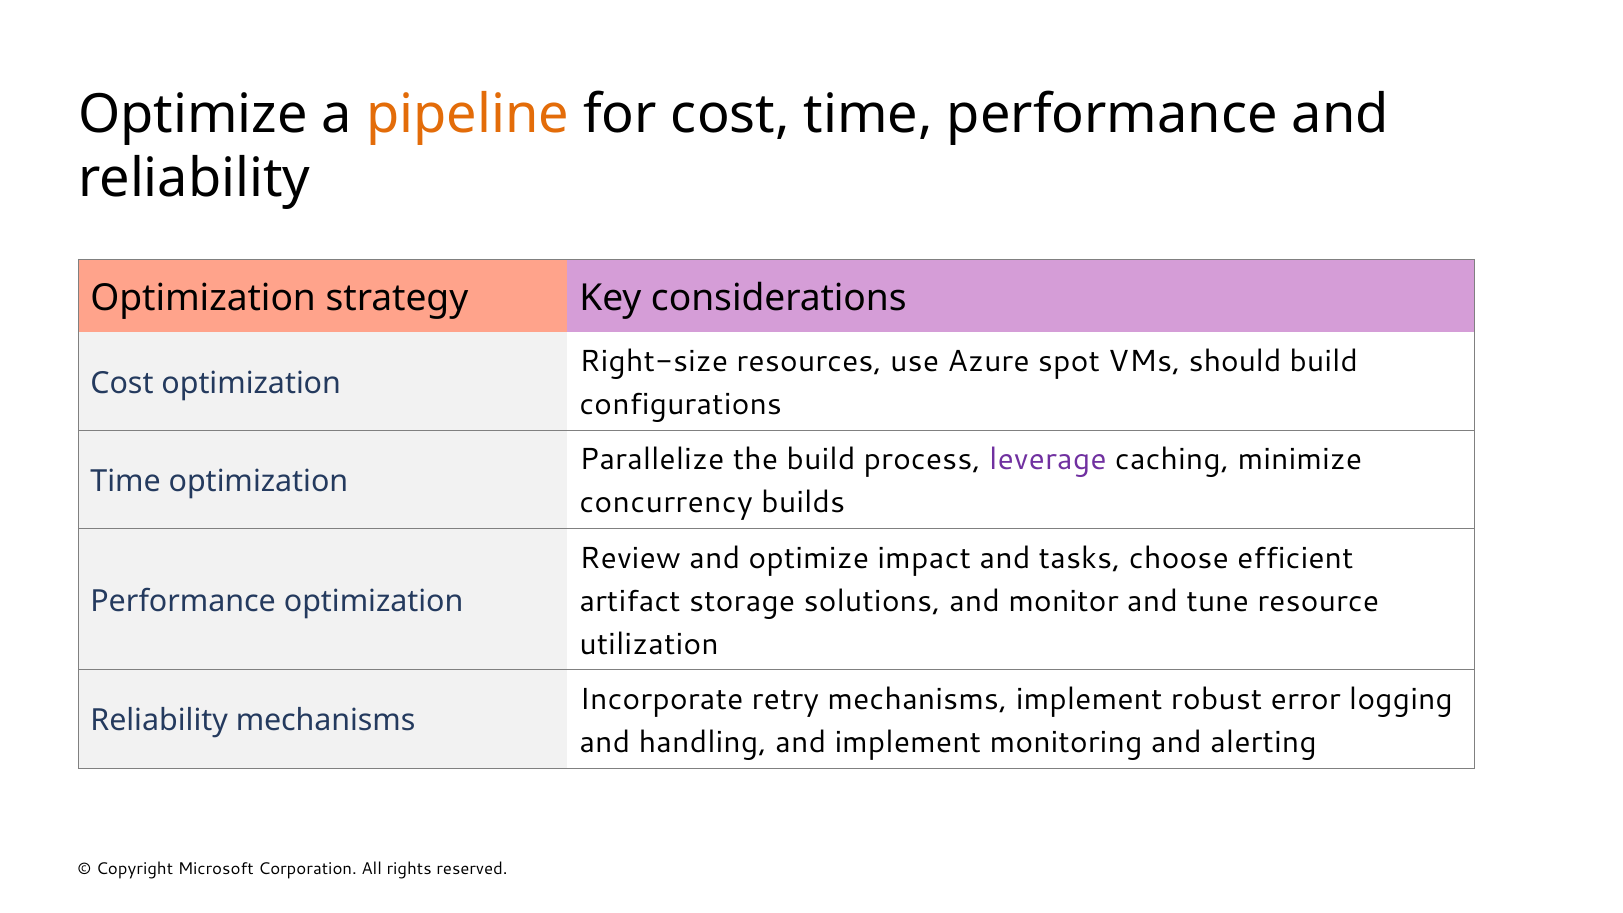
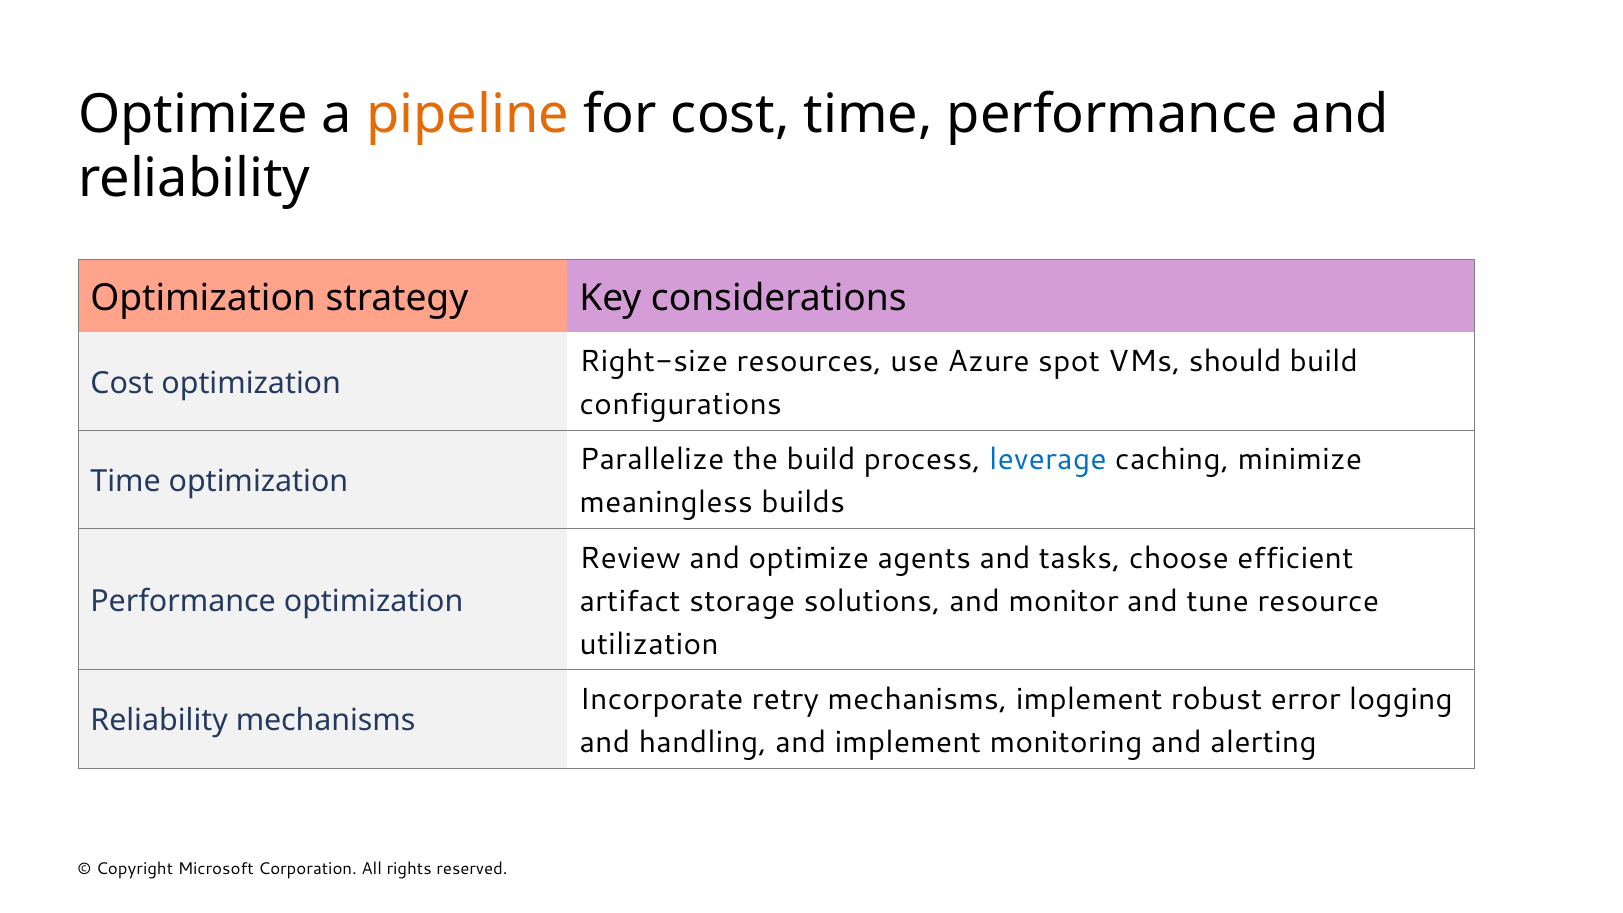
leverage colour: purple -> blue (1048, 460)
concurrency: concurrency -> meaningless (666, 503)
impact: impact -> agents (924, 558)
